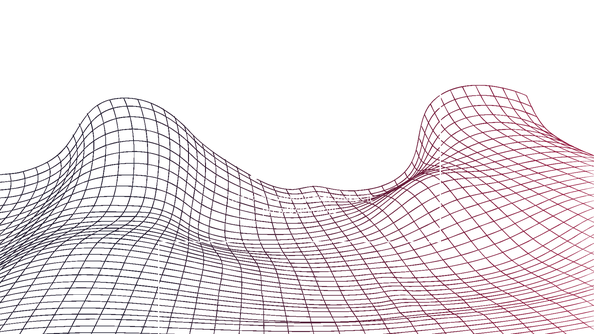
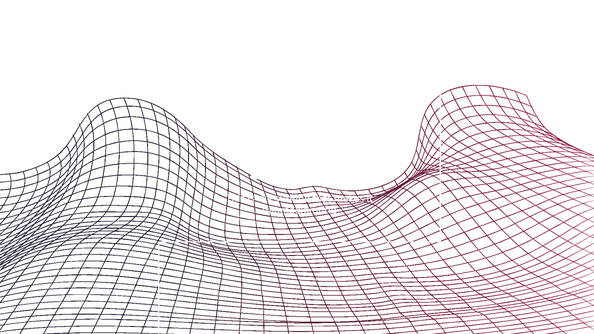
preprocesiranje: preprocesiranje -> natanaelginting (299, 210)
